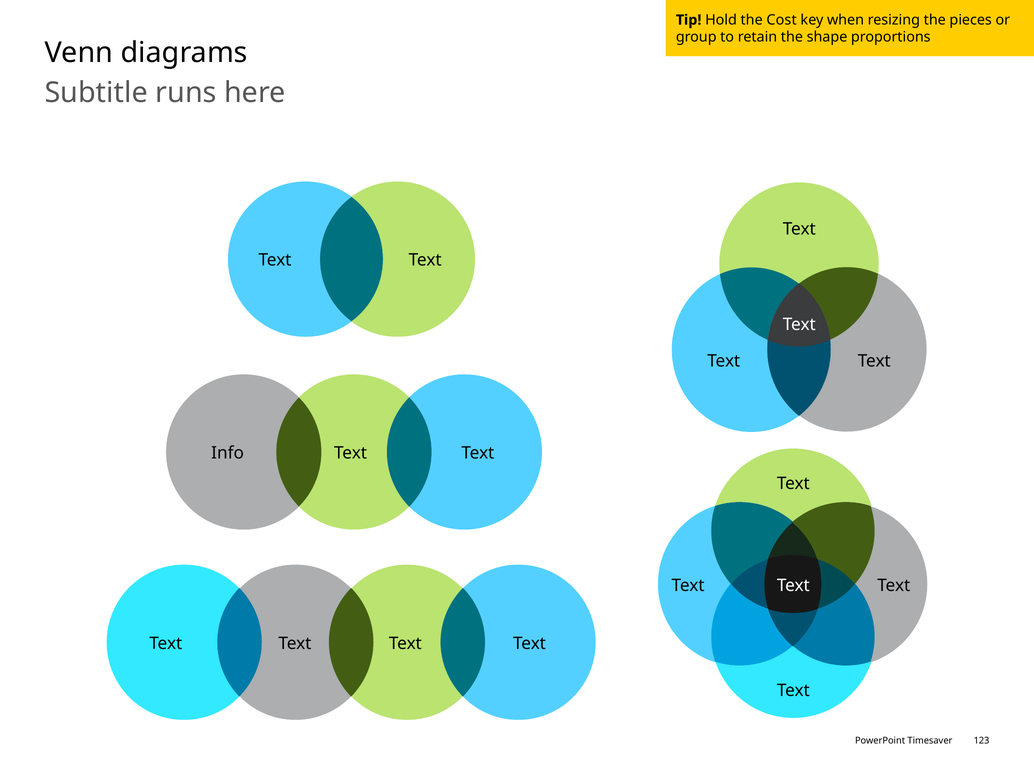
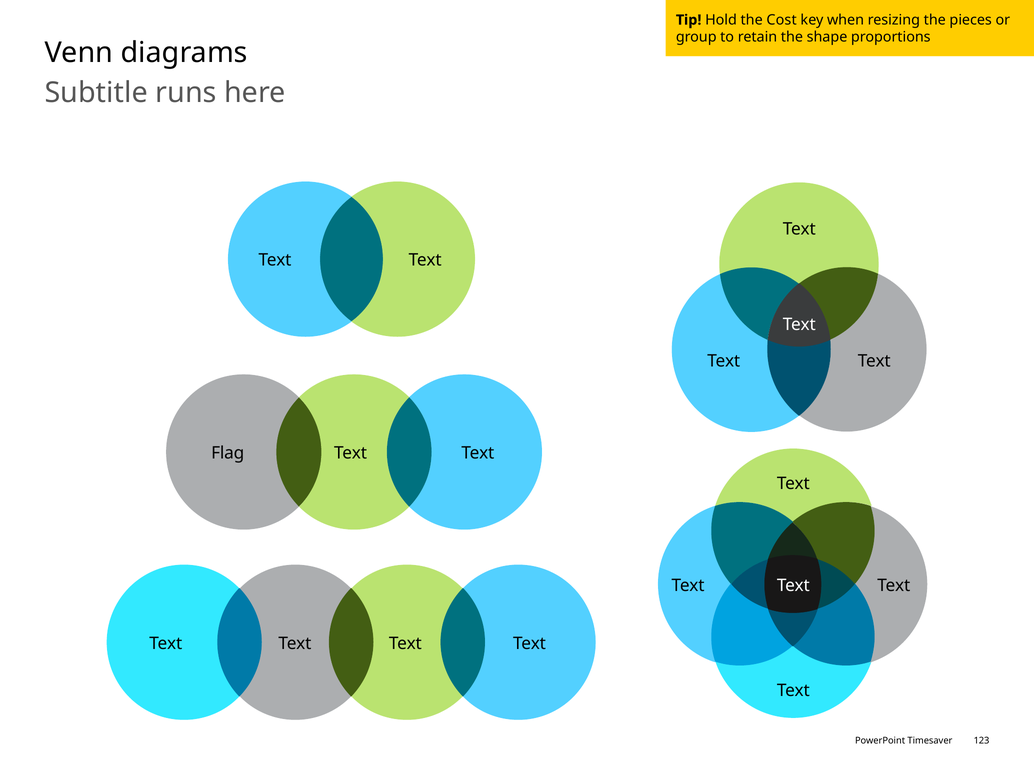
Info: Info -> Flag (228, 453)
